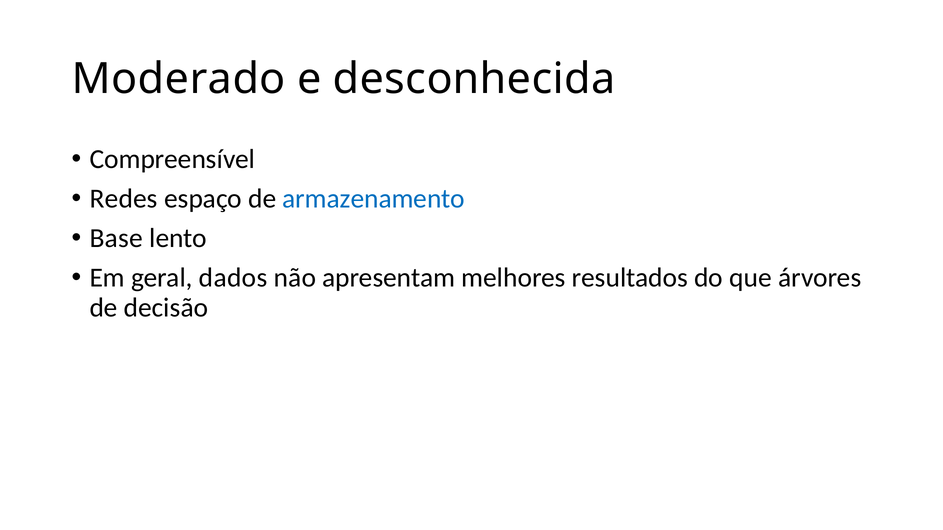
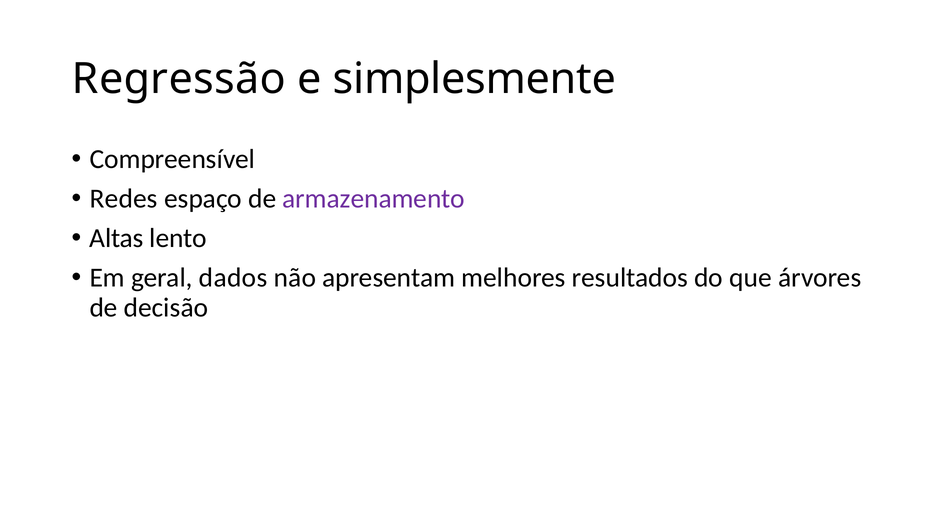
Moderado: Moderado -> Regressão (179, 79)
desconhecida: desconhecida -> simplesmente (474, 79)
armazenamento colour: blue -> purple (374, 199)
Base: Base -> Altas (117, 239)
